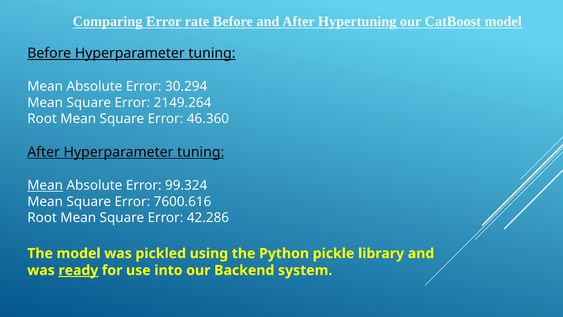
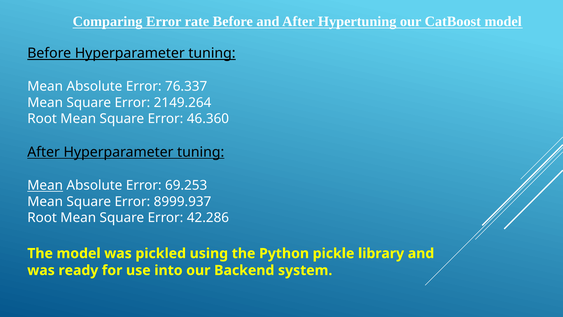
30.294: 30.294 -> 76.337 (186, 86)
99.324: 99.324 -> 69.253 (186, 185)
7600.616: 7600.616 -> 8999.937 (183, 201)
ready underline: present -> none (78, 270)
